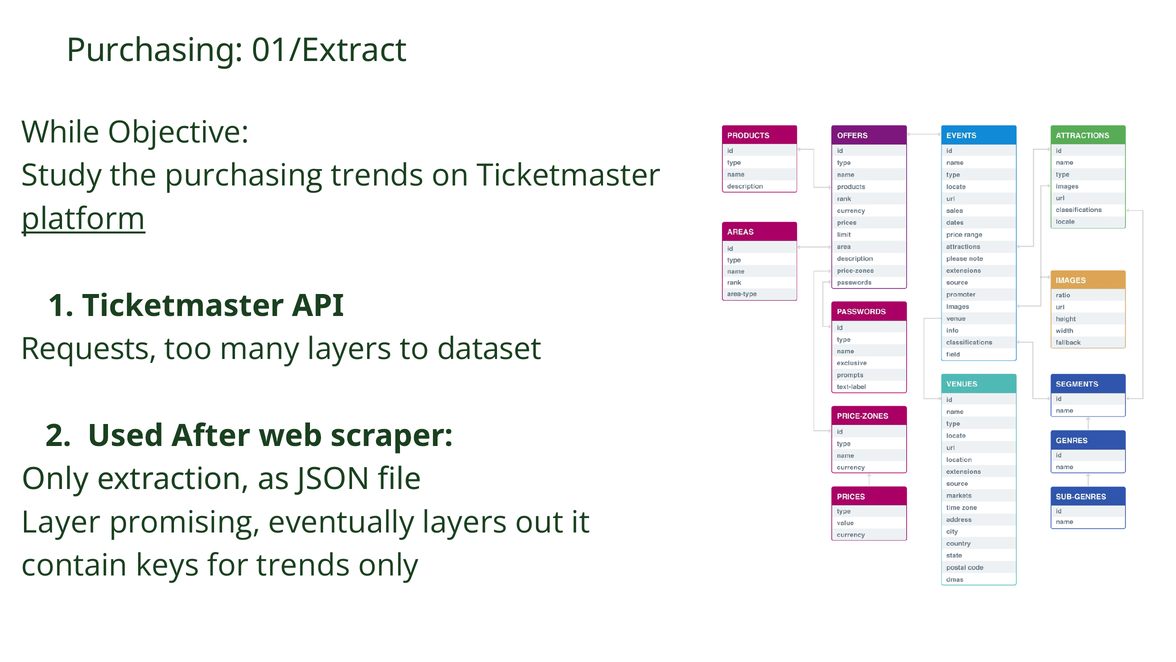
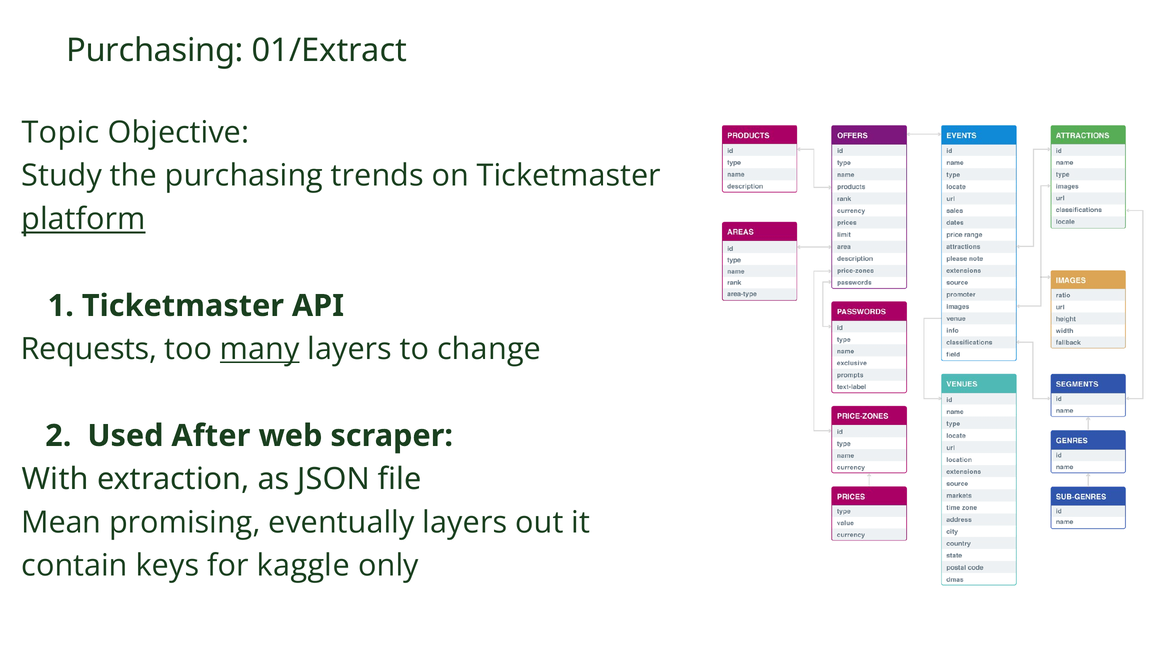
While: While -> Topic (60, 132)
many underline: none -> present (260, 349)
dataset: dataset -> change (489, 349)
Only: Only -> With (55, 479)
Layer: Layer -> Mean (61, 522)
for trends: trends -> kaggle (303, 565)
